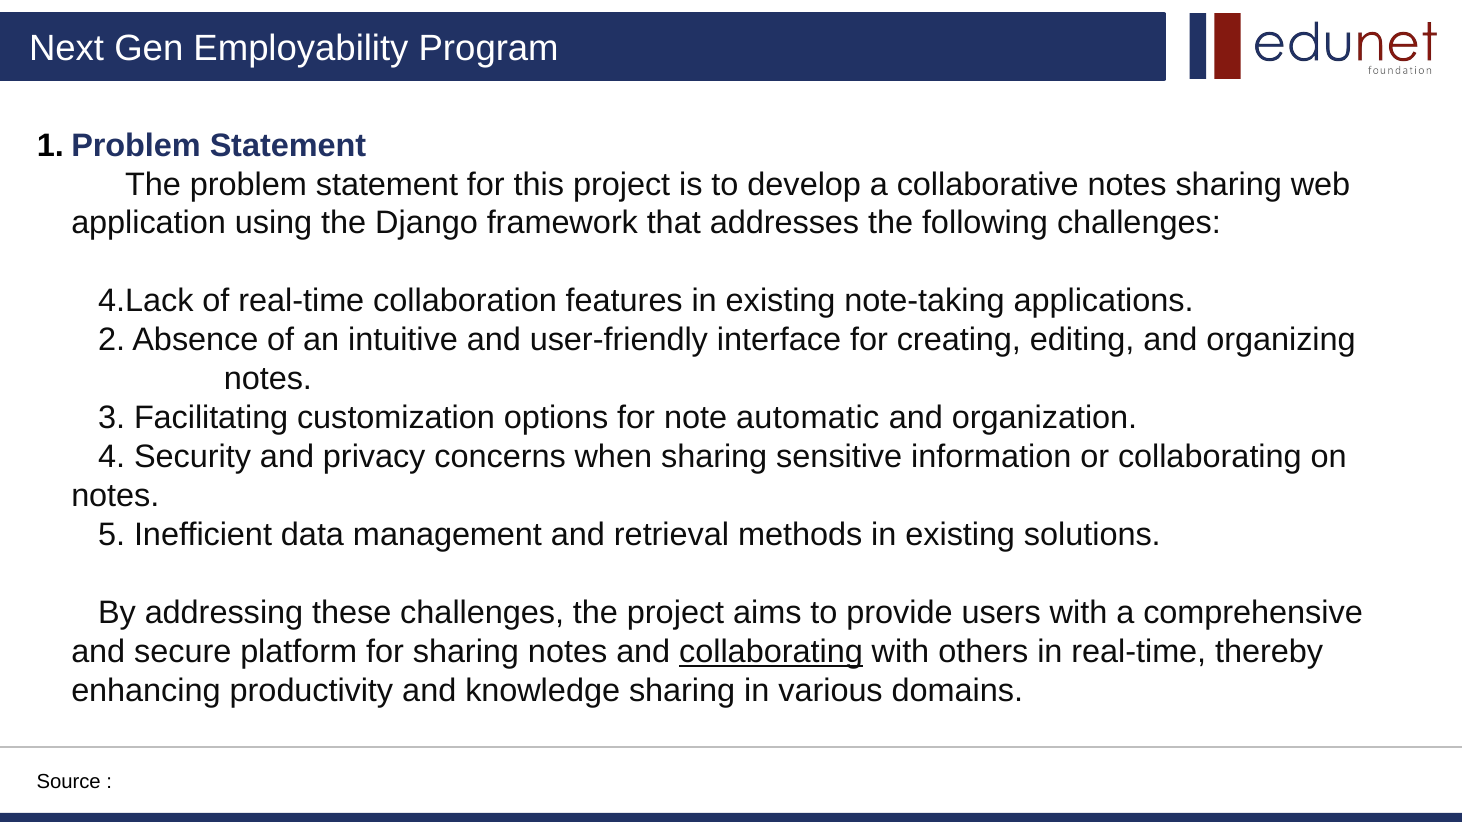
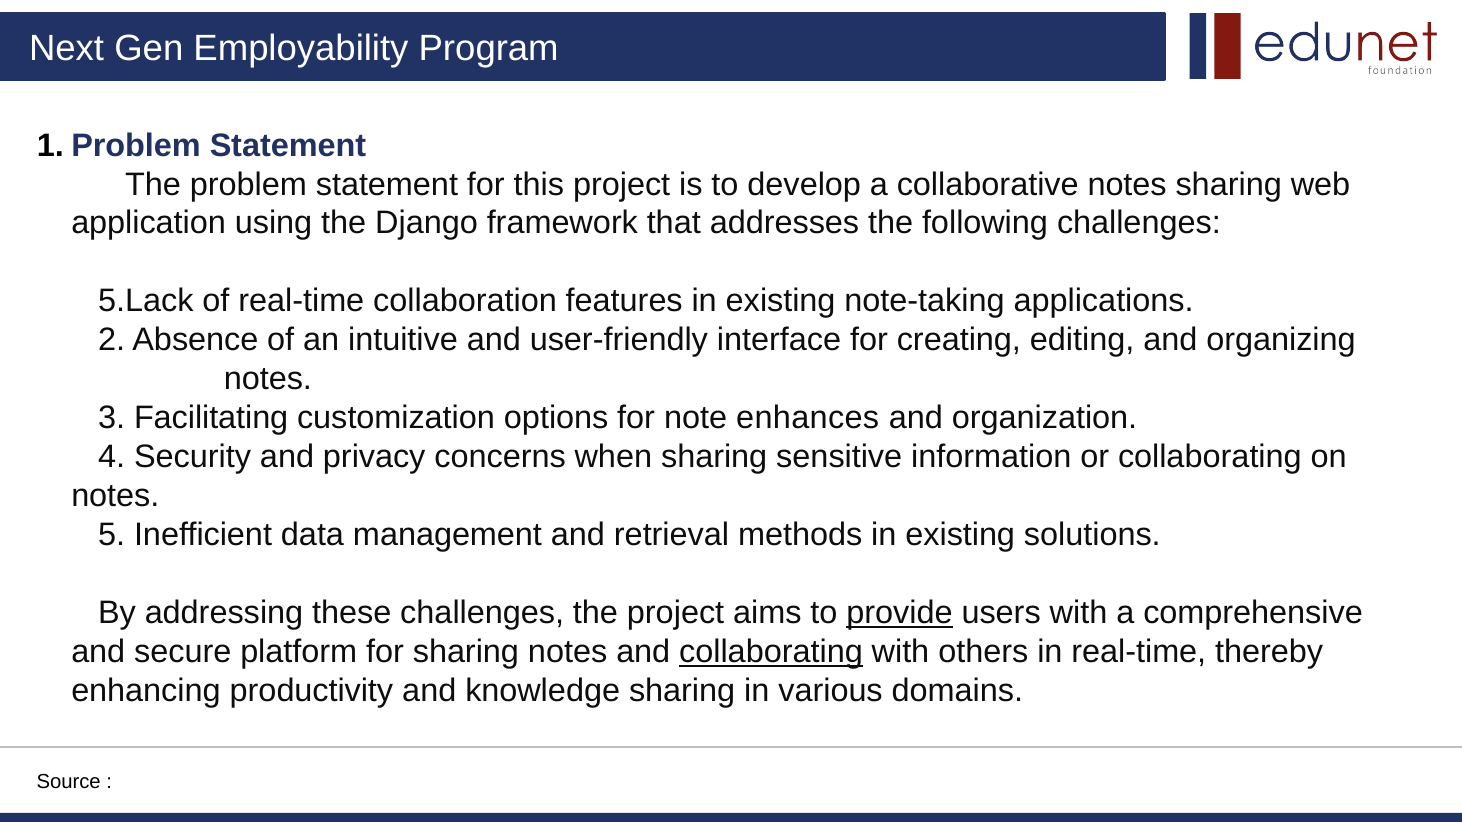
4.Lack: 4.Lack -> 5.Lack (146, 301)
automatic: automatic -> enhances (808, 418)
provide underline: none -> present (900, 613)
